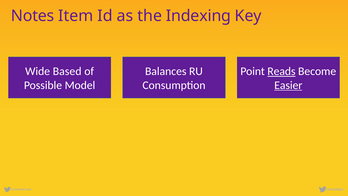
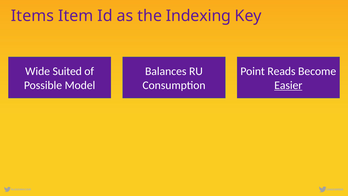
Notes: Notes -> Items (32, 16)
Based: Based -> Suited (67, 71)
Reads underline: present -> none (281, 71)
